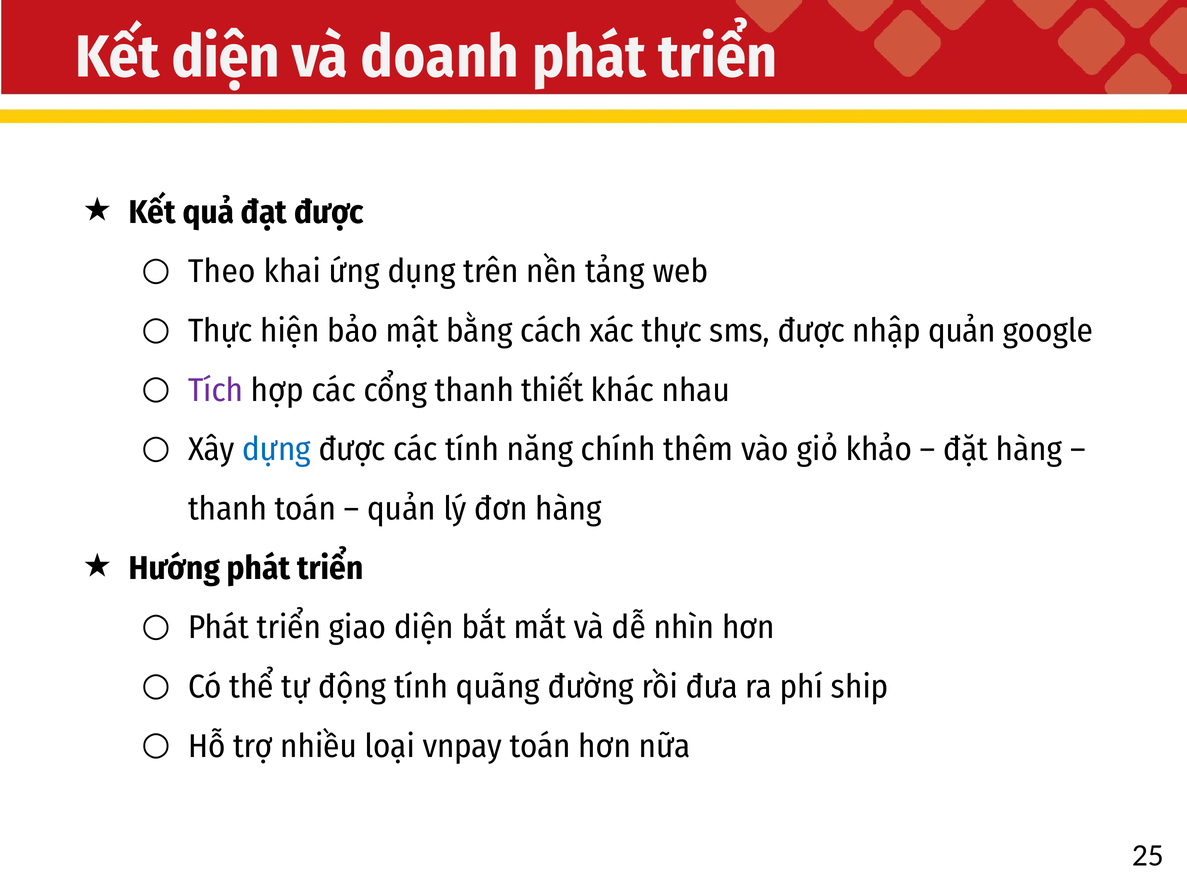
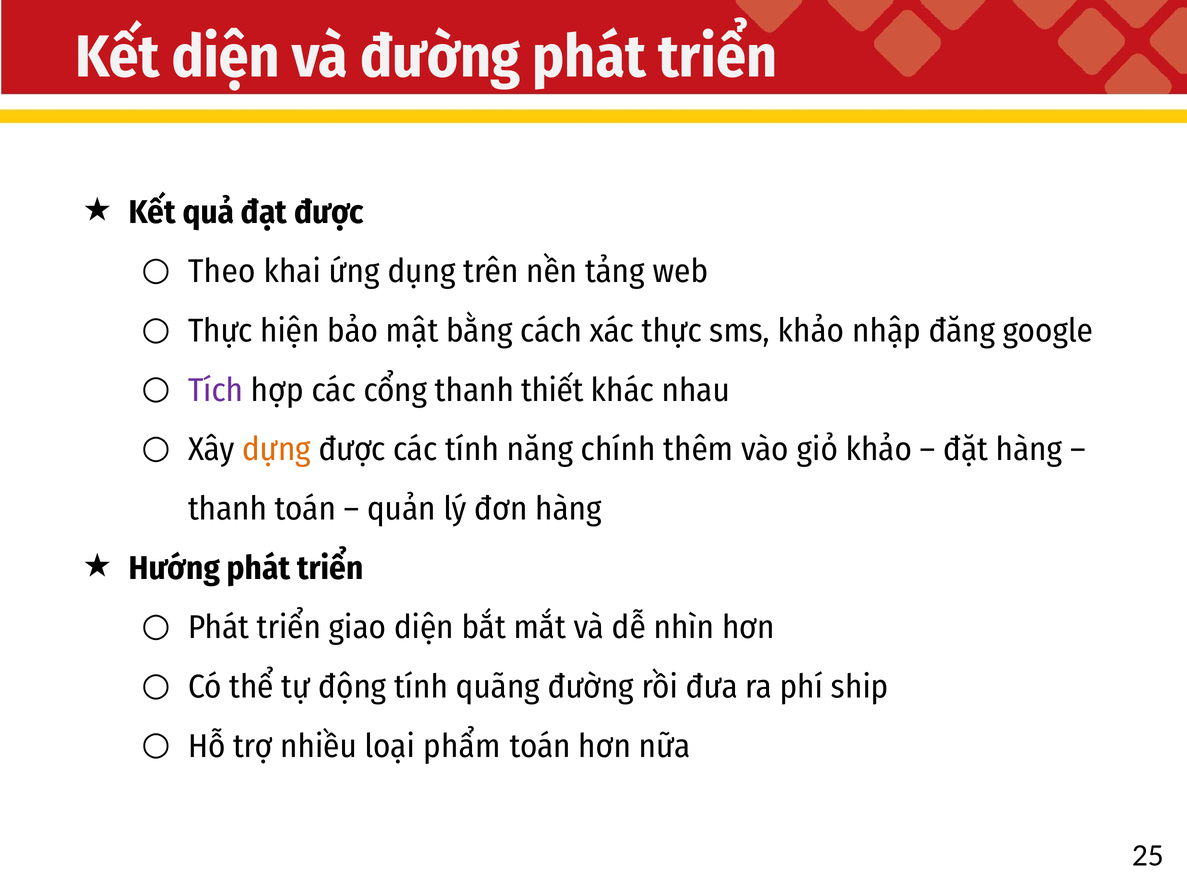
và doanh: doanh -> đường (440, 57)
sms được: được -> khảo (811, 331)
nhập quản: quản -> đăng (962, 331)
dựng colour: blue -> orange (277, 450)
vnpay: vnpay -> phẩm (462, 746)
